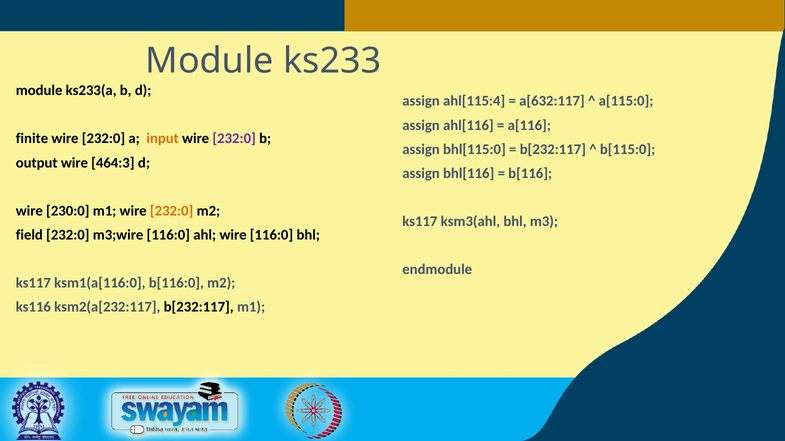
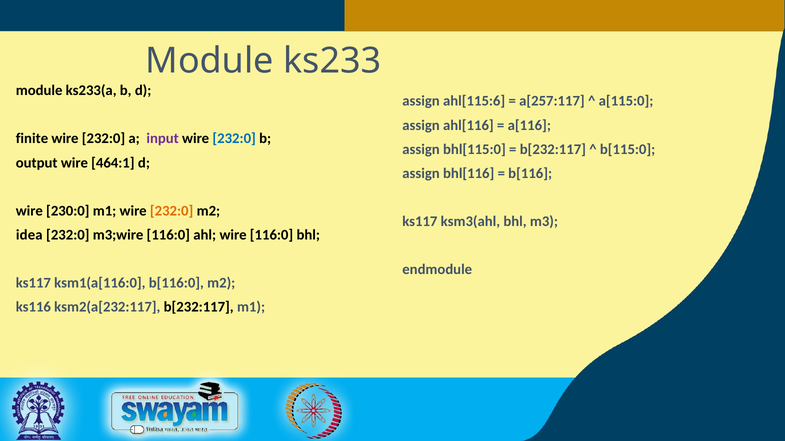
ahl[115:4: ahl[115:4 -> ahl[115:6 (474, 101)
a[632:117: a[632:117 -> a[257:117 (552, 101)
input colour: orange -> purple (163, 139)
232:0 colour: purple -> blue (234, 139)
464:3: 464:3 -> 464:1 (113, 163)
field: field -> idea (29, 235)
